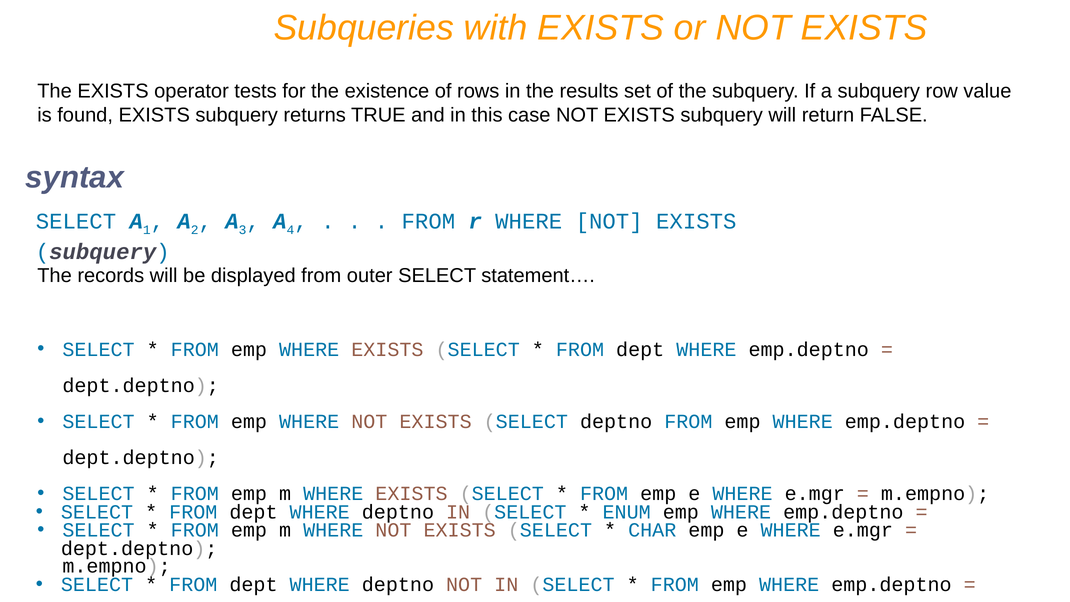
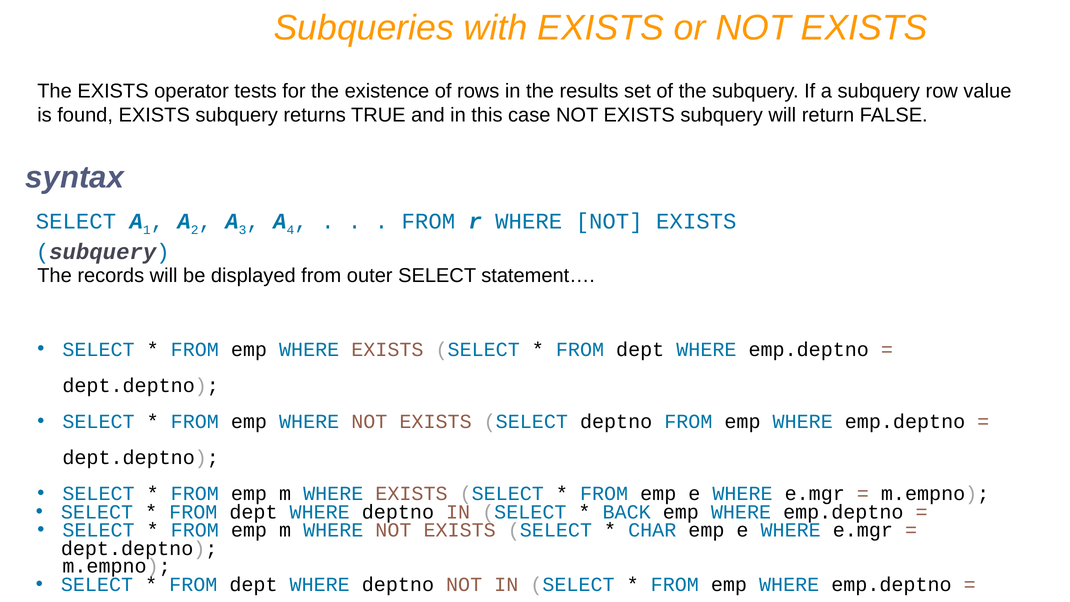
ENUM: ENUM -> BACK (627, 512)
